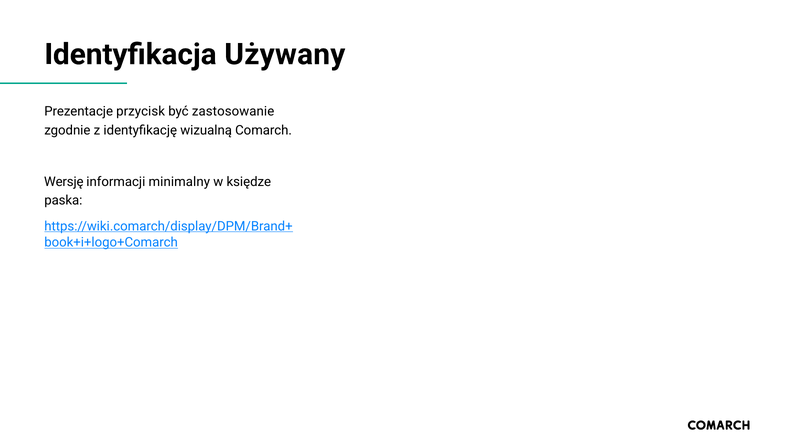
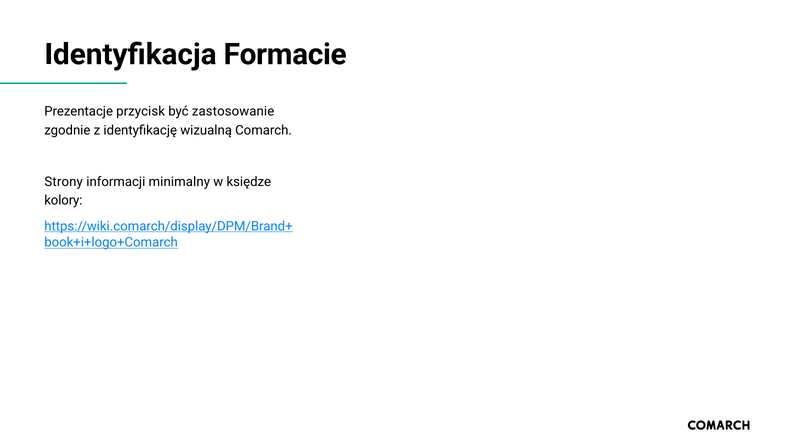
Używany: Używany -> Formacie (285, 54)
Wersję: Wersję -> Strony (64, 182)
paska: paska -> kolory (63, 201)
